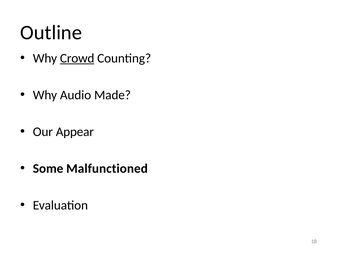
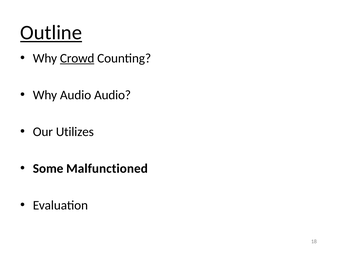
Outline underline: none -> present (51, 33)
Audio Made: Made -> Audio (113, 95)
Appear: Appear -> Utilizes (75, 132)
